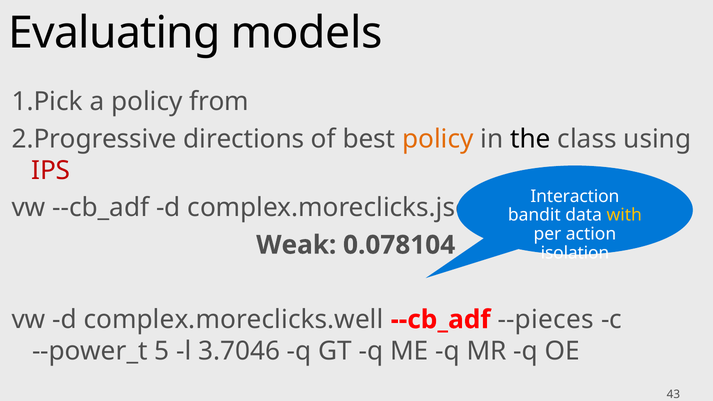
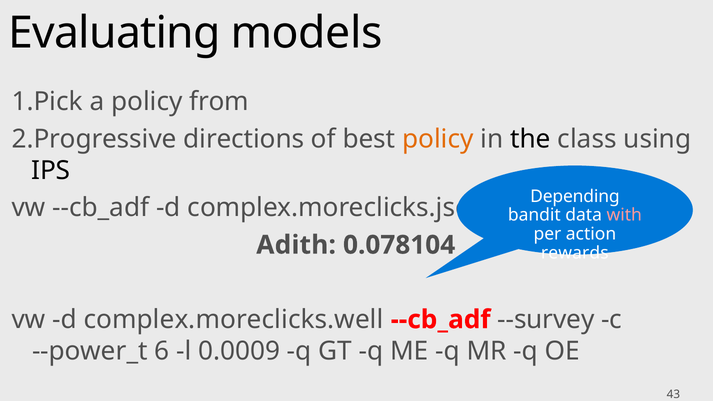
IPS colour: red -> black (51, 170)
Interaction: Interaction -> Depending (575, 196)
with colour: yellow -> pink (624, 215)
Weak: Weak -> Adith (296, 245)
isolation: isolation -> rewards (575, 253)
--pieces: --pieces -> --survey (546, 320)
5: 5 -> 6 (162, 351)
3.7046: 3.7046 -> 0.0009 (239, 351)
